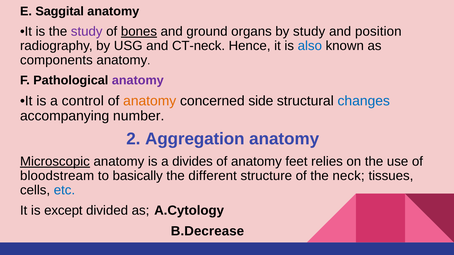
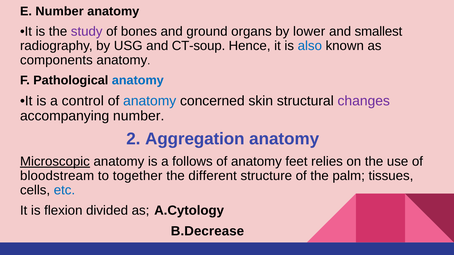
E Saggital: Saggital -> Number (60, 11)
bones underline: present -> none (139, 32)
by study: study -> lower (309, 32)
position: position -> smallest (378, 32)
CT-neck: CT-neck -> CT-soup (199, 46)
anatomy colour: purple -> blue (138, 80)
anatomy colour: orange -> blue (150, 101)
side: side -> skin (261, 101)
changes colour: blue -> purple (364, 101)
divides: divides -> follows (192, 162)
basically: basically -> together (138, 176)
neck: neck -> palm (349, 176)
except: except -> flexion (63, 211)
